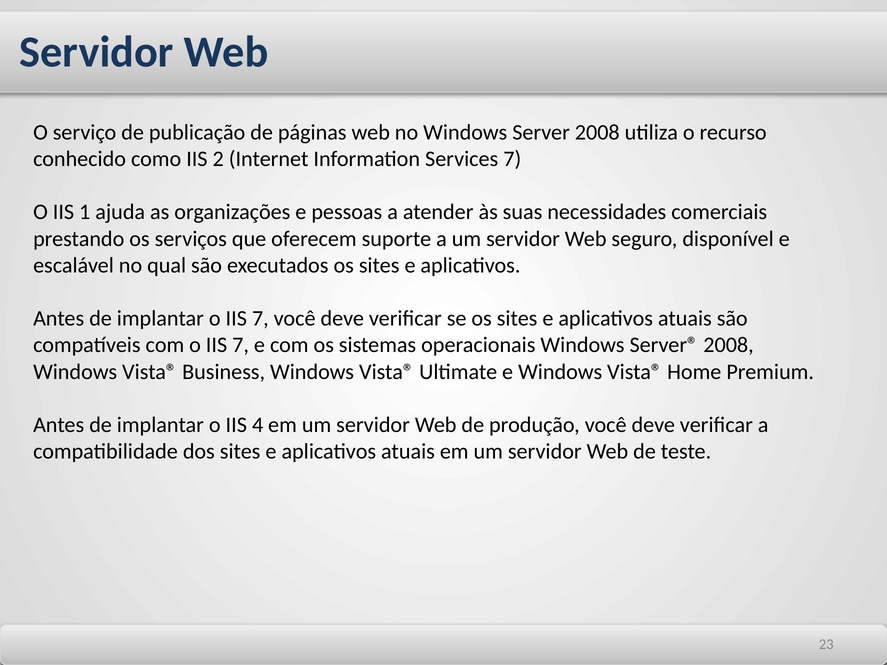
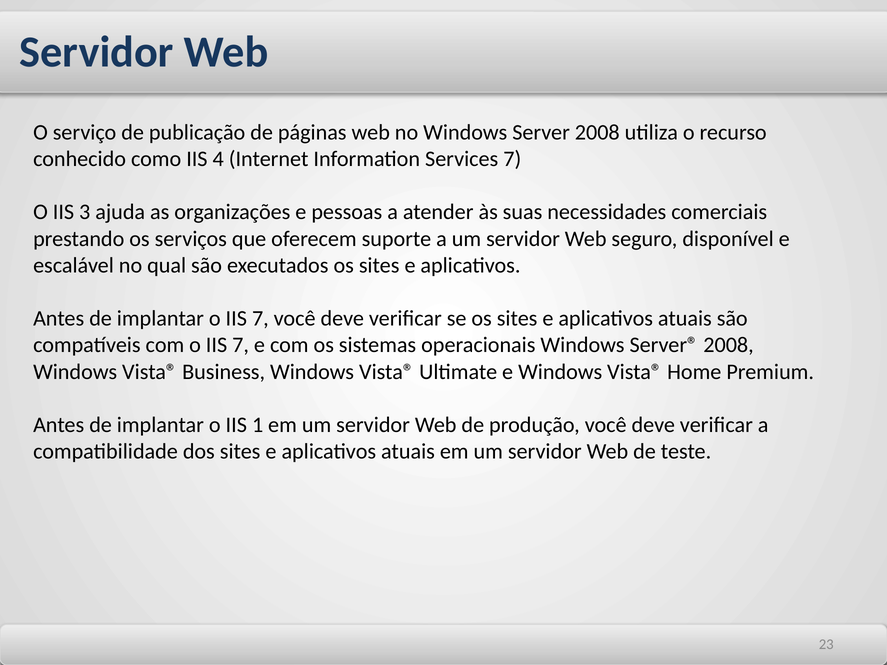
2: 2 -> 4 (218, 159)
1: 1 -> 3 (85, 212)
4: 4 -> 1 (258, 425)
